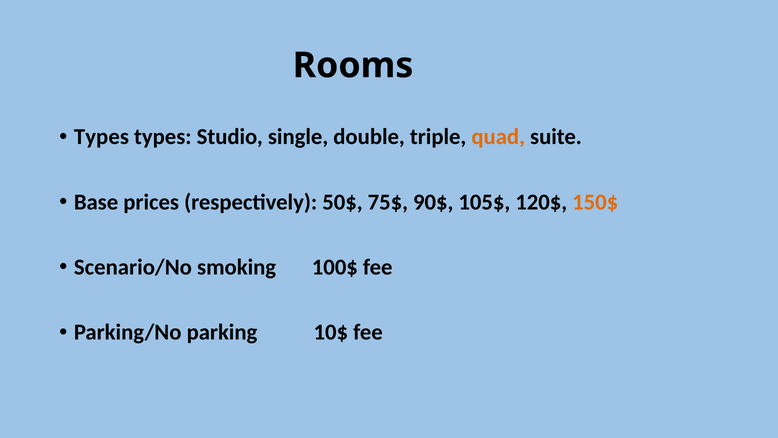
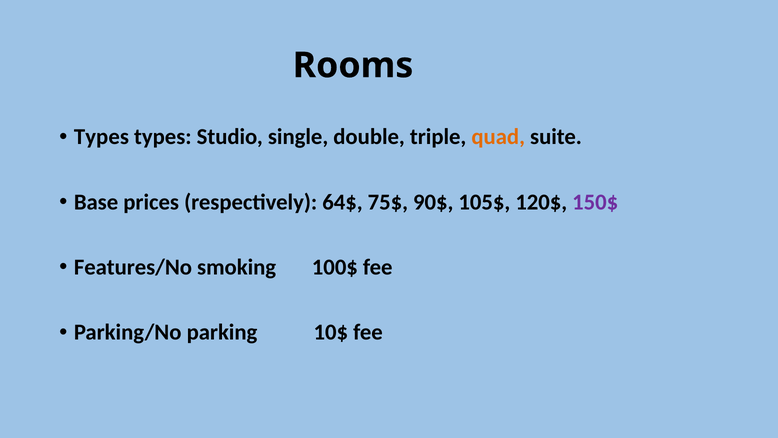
50$: 50$ -> 64$ (342, 202)
150$ colour: orange -> purple (595, 202)
Scenario/No: Scenario/No -> Features/No (133, 267)
